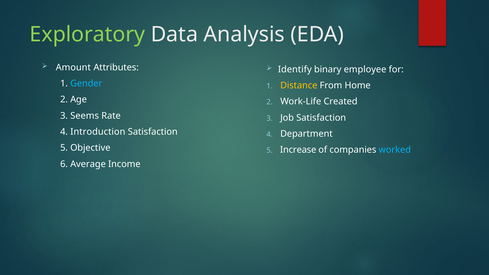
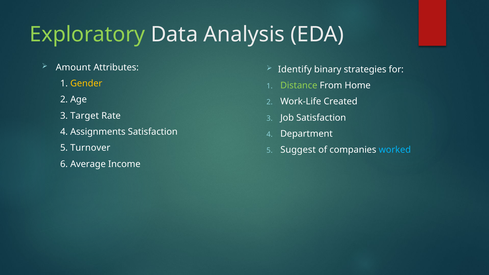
employee: employee -> strategies (365, 69)
Gender colour: light blue -> yellow (86, 84)
Distance colour: yellow -> light green (299, 86)
Seems: Seems -> Target (85, 116)
Introduction: Introduction -> Assignments (98, 132)
Objective: Objective -> Turnover (90, 148)
Increase: Increase -> Suggest (298, 150)
